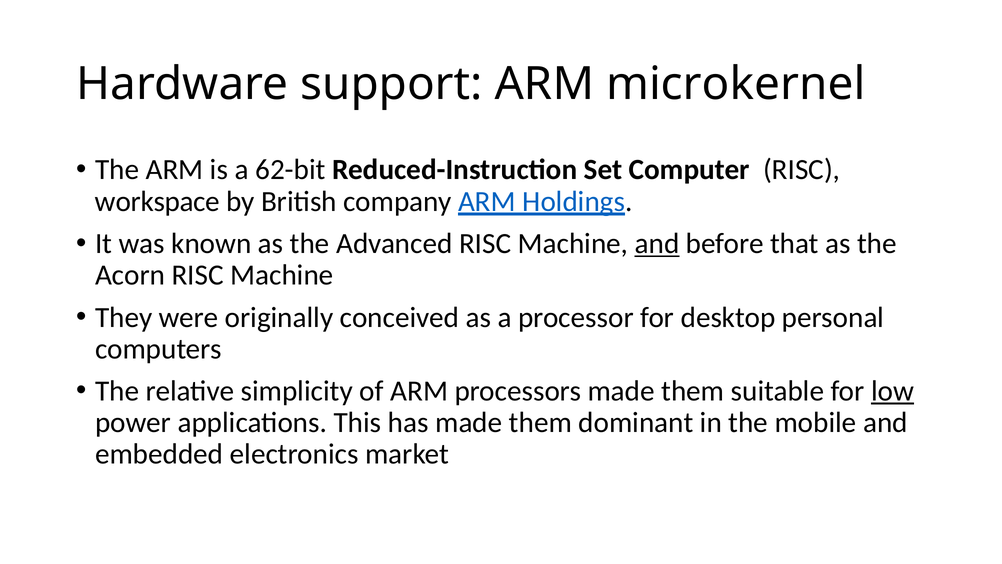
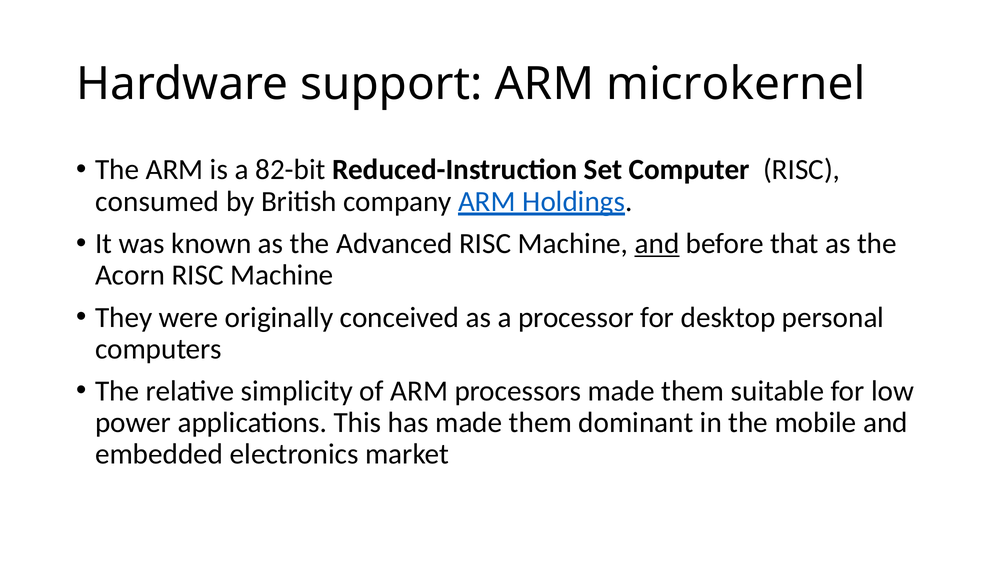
62-bit: 62-bit -> 82-bit (290, 169)
workspace: workspace -> consumed (157, 201)
low underline: present -> none (893, 391)
